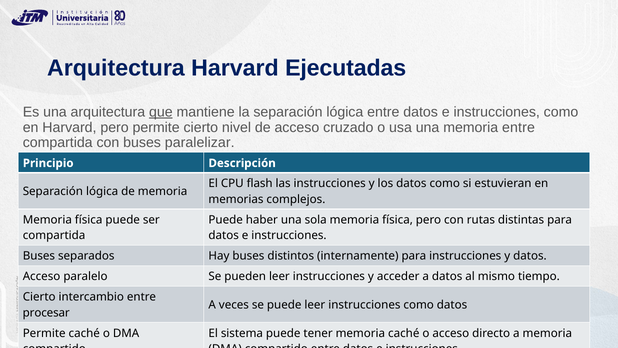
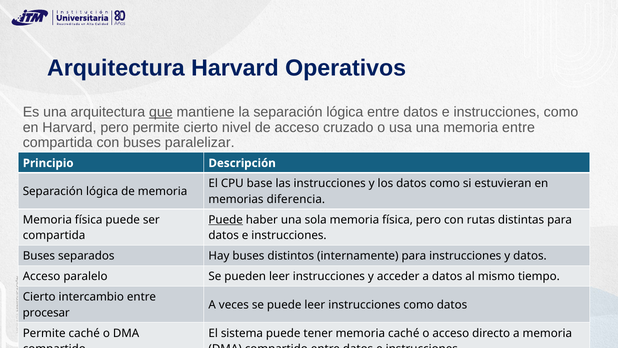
Ejecutadas: Ejecutadas -> Operativos (346, 68)
flash: flash -> base (260, 183)
complejos: complejos -> diferencia (296, 199)
Puede underline: none -> present (226, 220)
